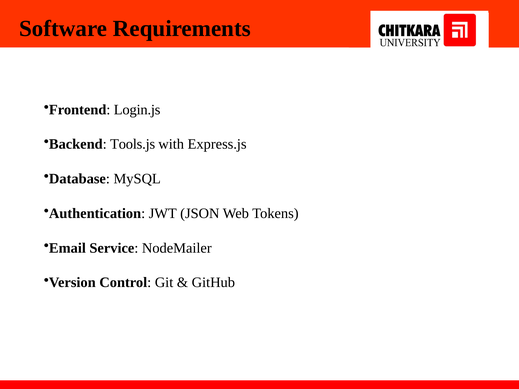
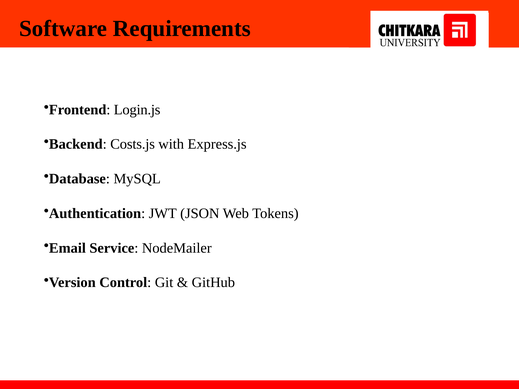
Tools.js: Tools.js -> Costs.js (133, 144)
